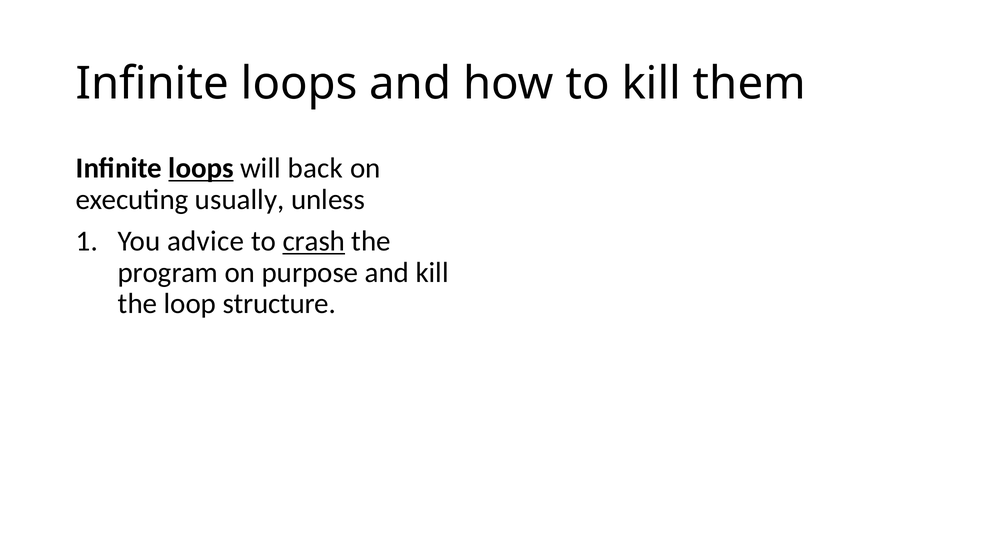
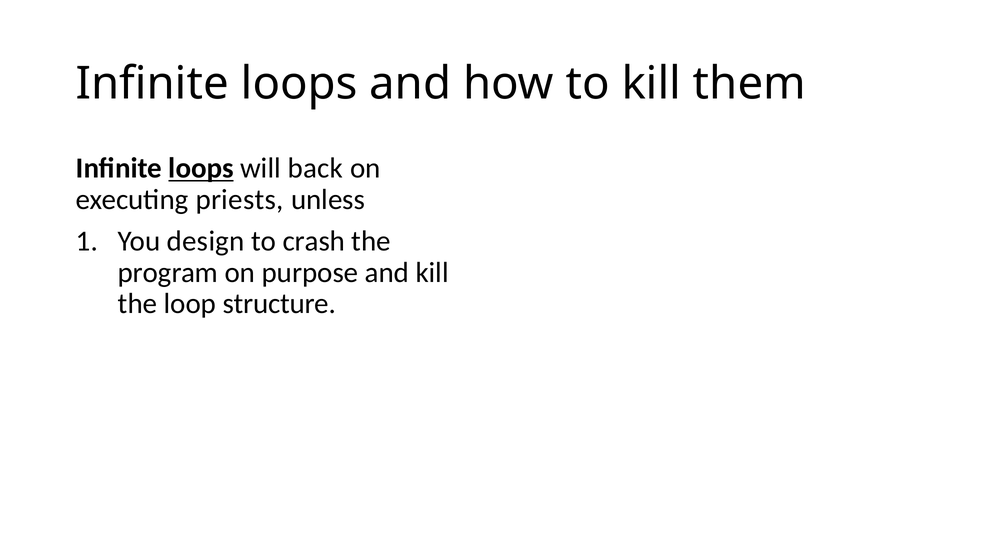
usually: usually -> priests (240, 199)
advice: advice -> design (206, 241)
crash underline: present -> none (314, 241)
